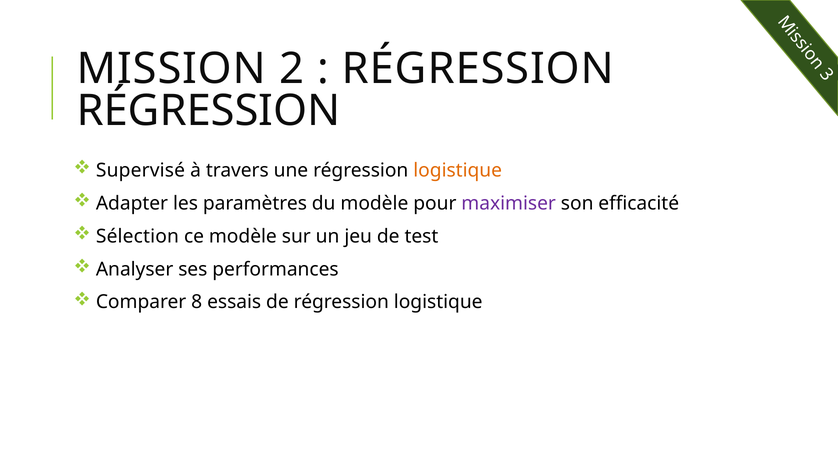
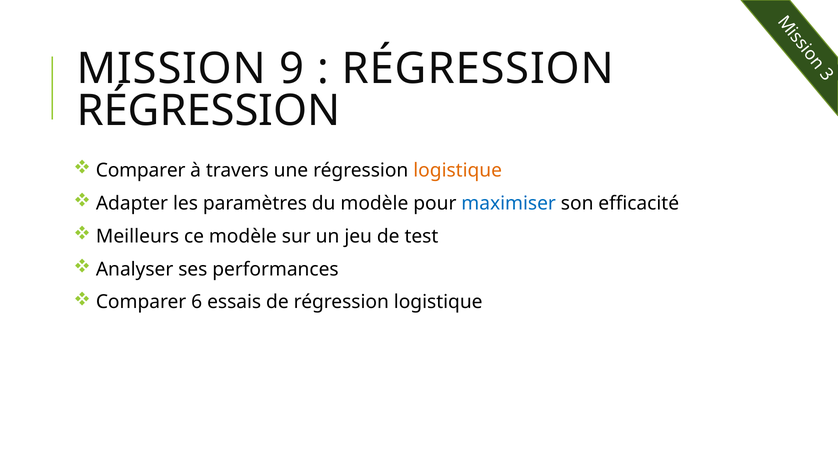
2: 2 -> 9 (292, 69)
Supervisé: Supervisé -> Comparer (141, 171)
maximiser colour: purple -> blue (509, 203)
Sélection: Sélection -> Meilleurs (138, 236)
8: 8 -> 6 (197, 302)
